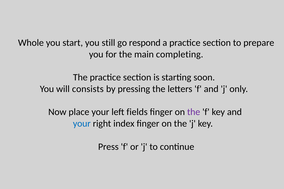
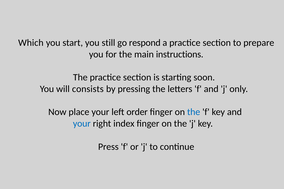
Whole: Whole -> Which (31, 43)
completing: completing -> instructions (180, 54)
fields: fields -> order (137, 112)
the colour: purple -> blue (194, 112)
